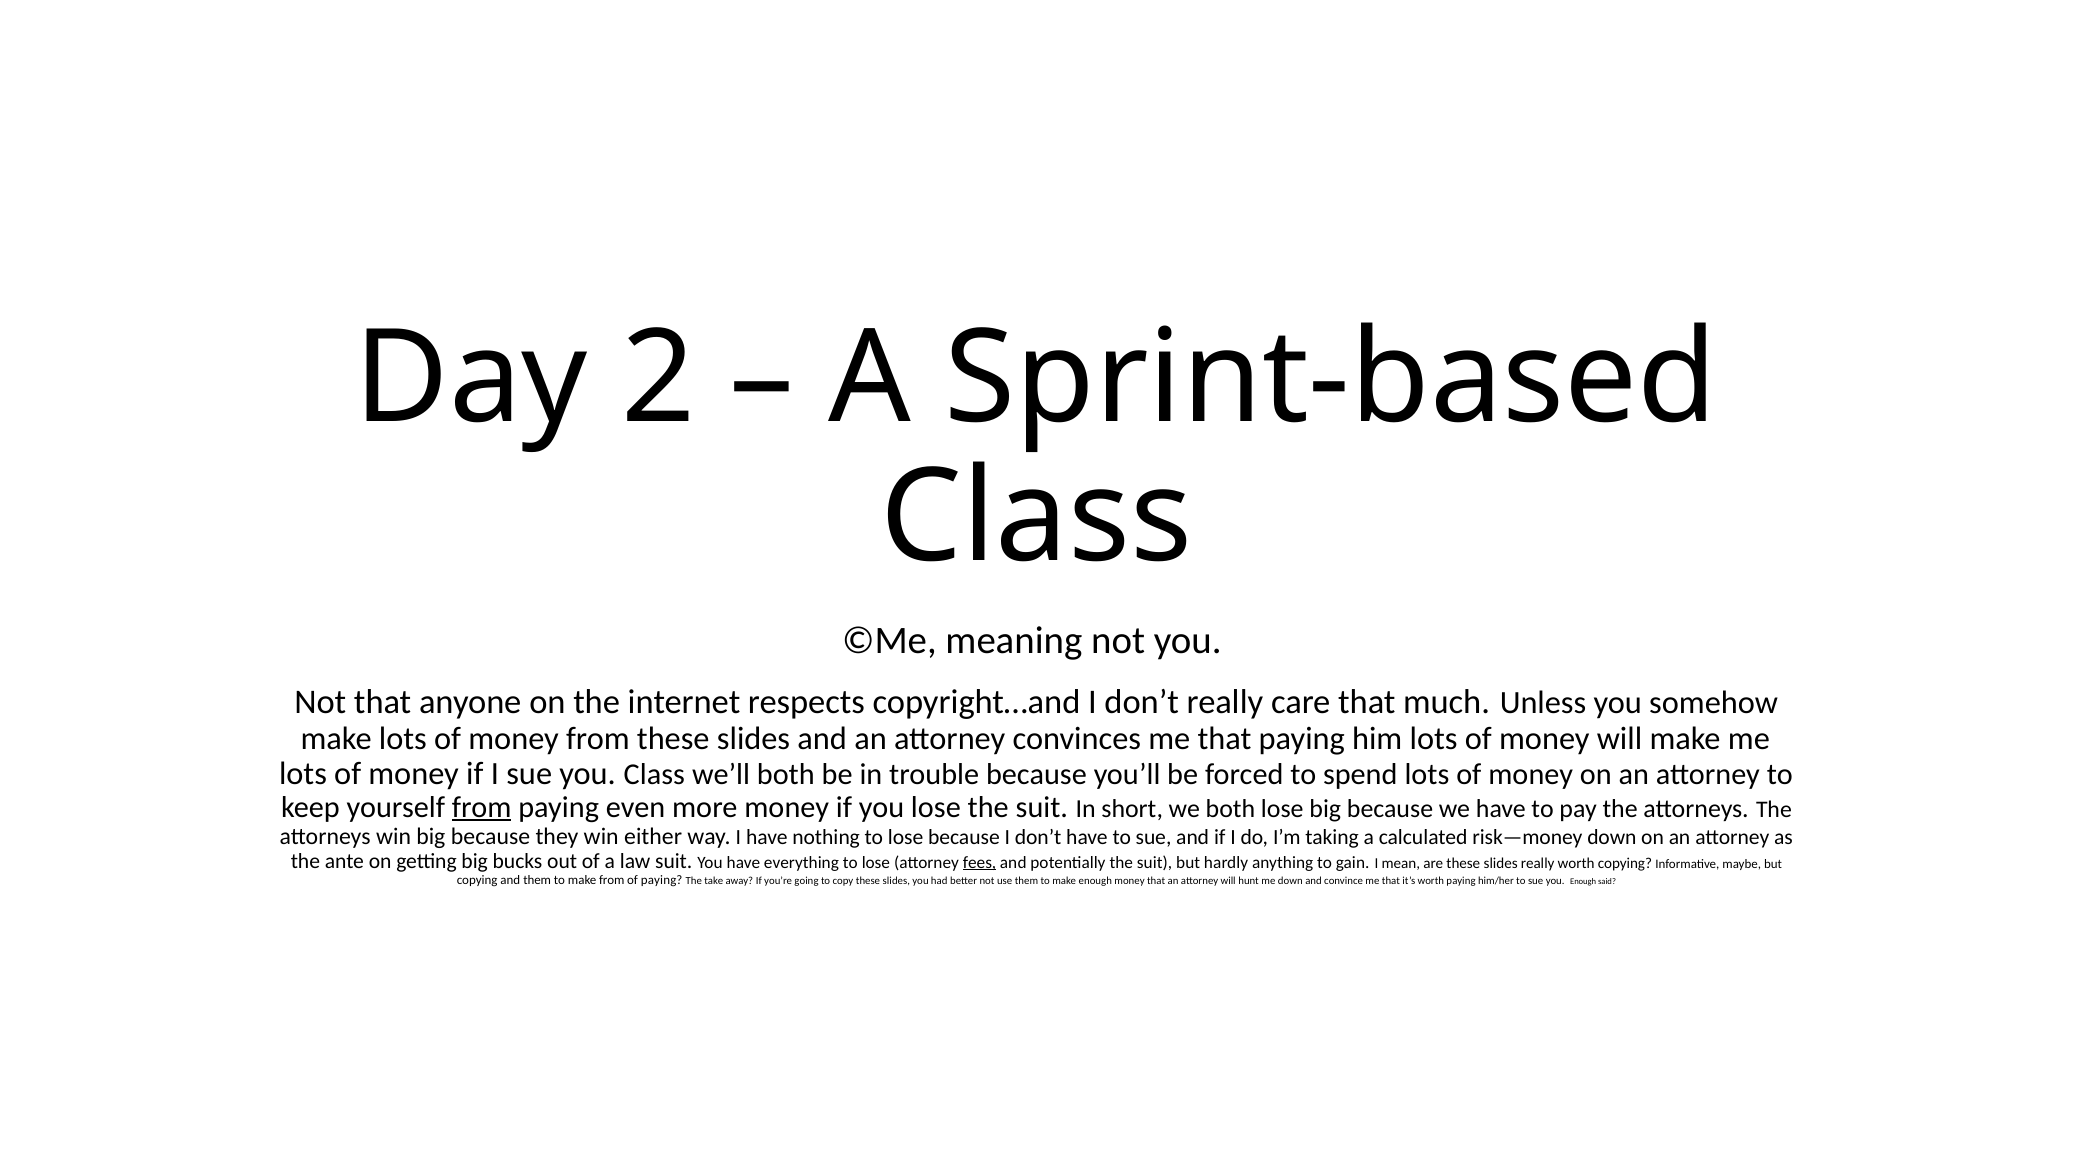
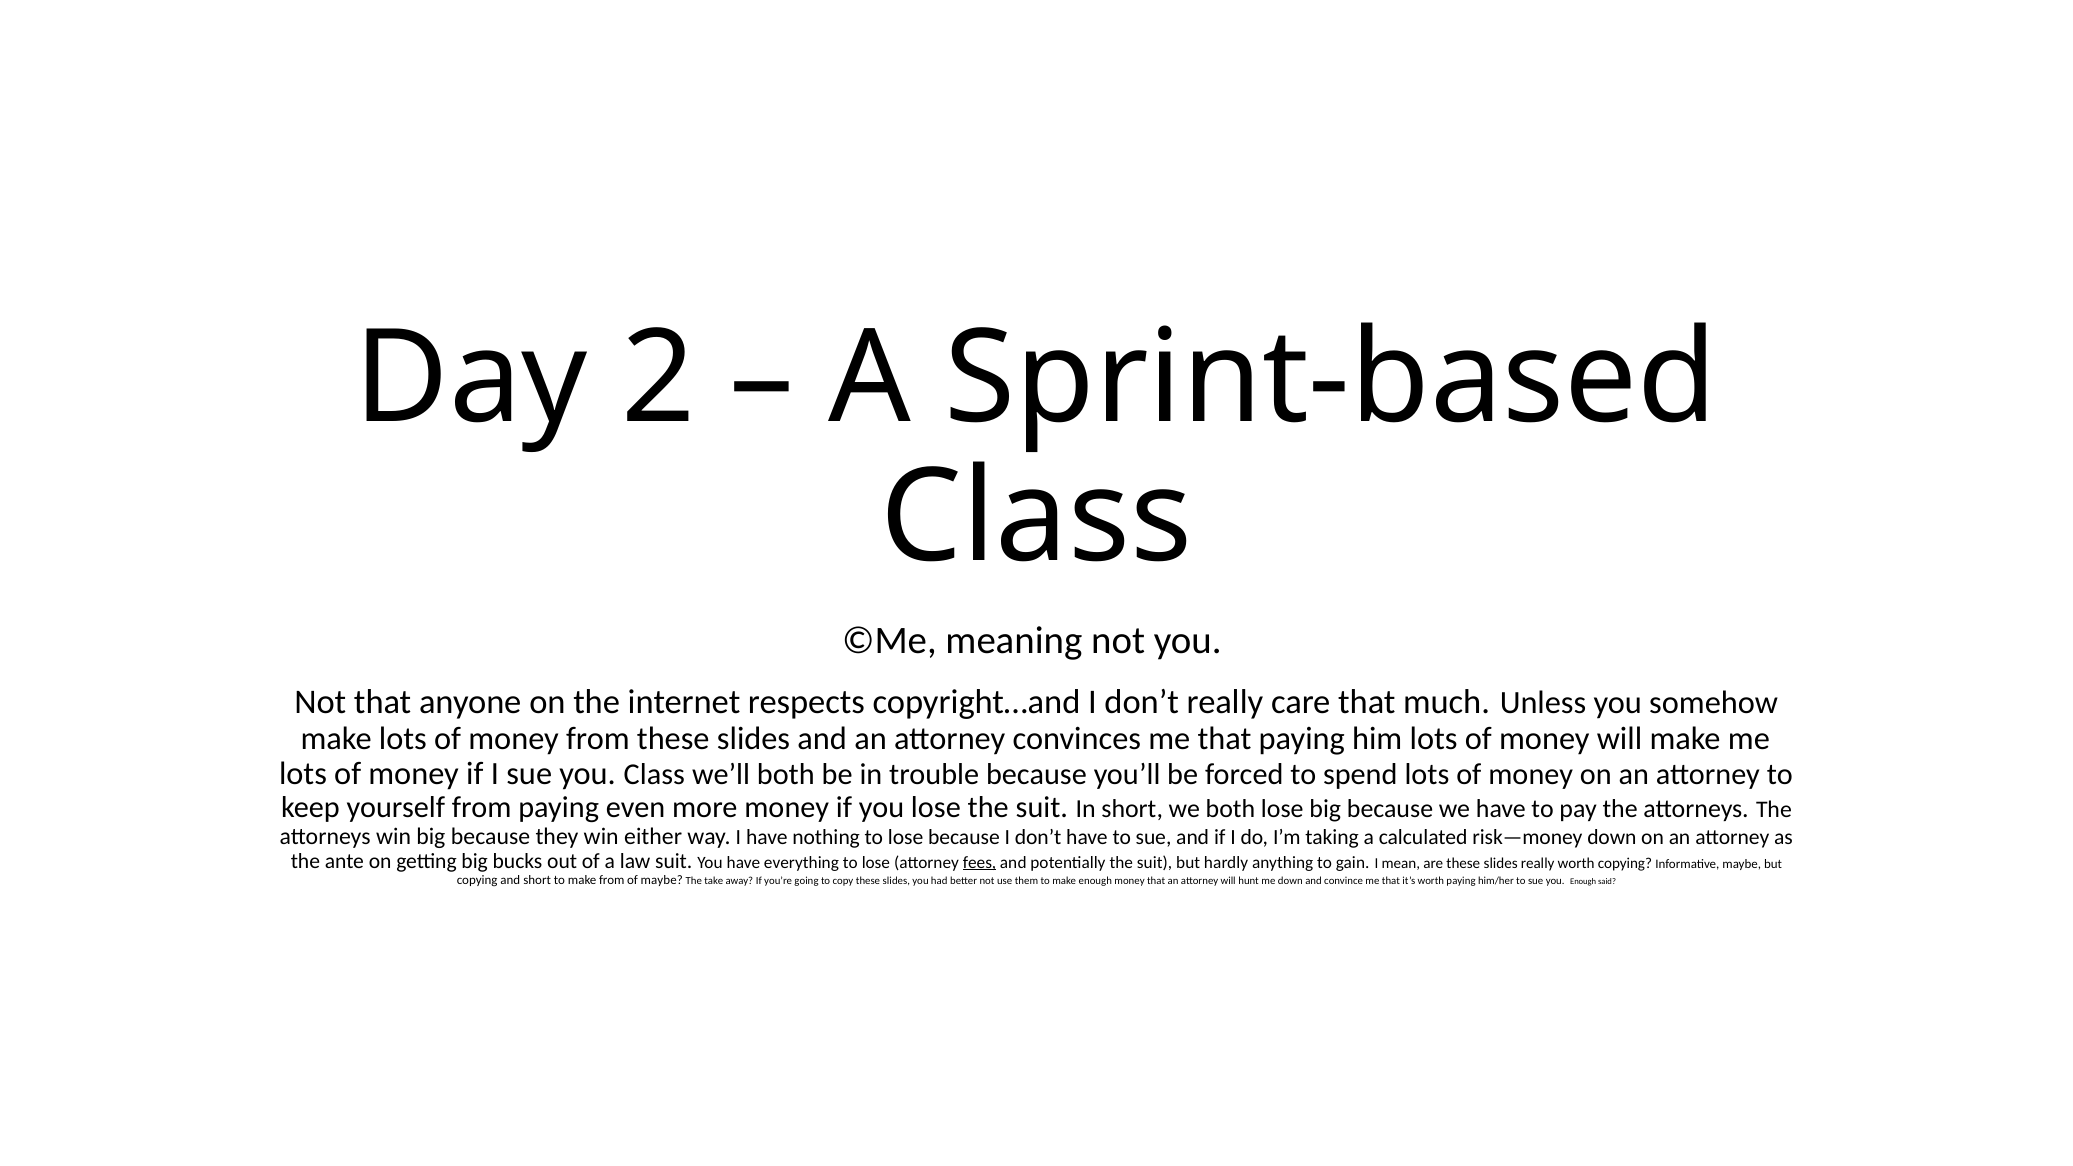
from underline: present -> none (482, 807)
and them: them -> short (537, 880)
of paying: paying -> maybe (662, 880)
